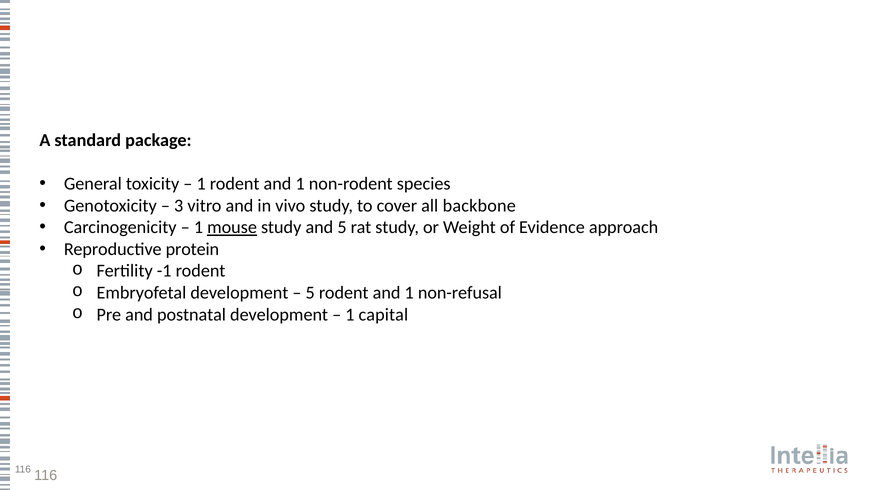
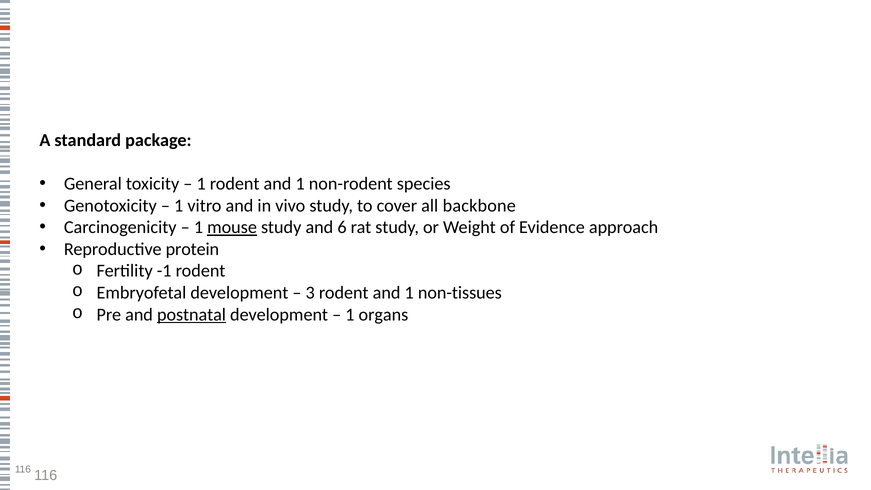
3: 3 -> 1 (179, 206)
and 5: 5 -> 6 (342, 227)
5: 5 -> 3 (310, 293)
non-refusal: non-refusal -> non-tissues (460, 293)
postnatal underline: none -> present (192, 315)
capital: capital -> organs (383, 315)
